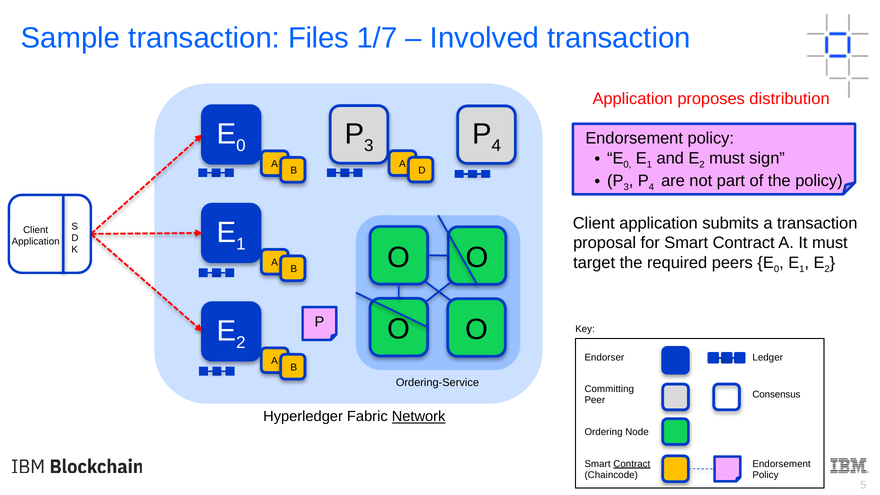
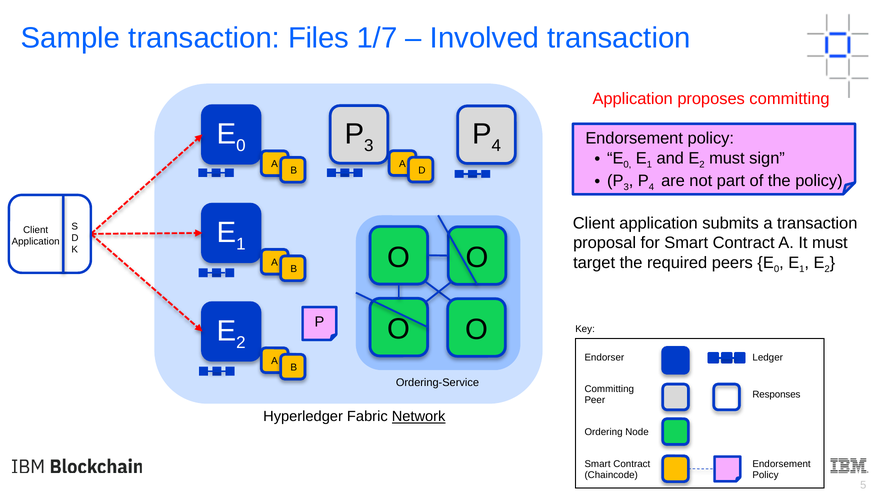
proposes distribution: distribution -> committing (790, 99)
Consensus: Consensus -> Responses (776, 395)
Contract underline: present -> none (632, 464)
